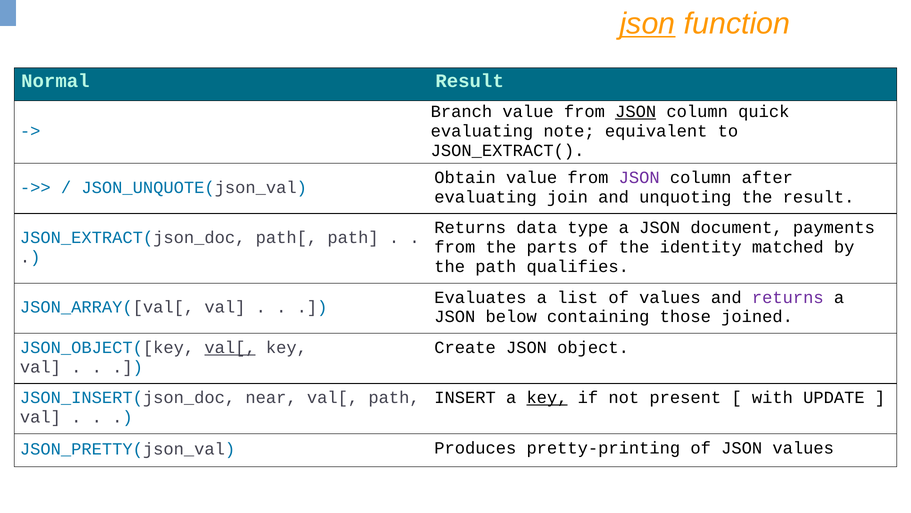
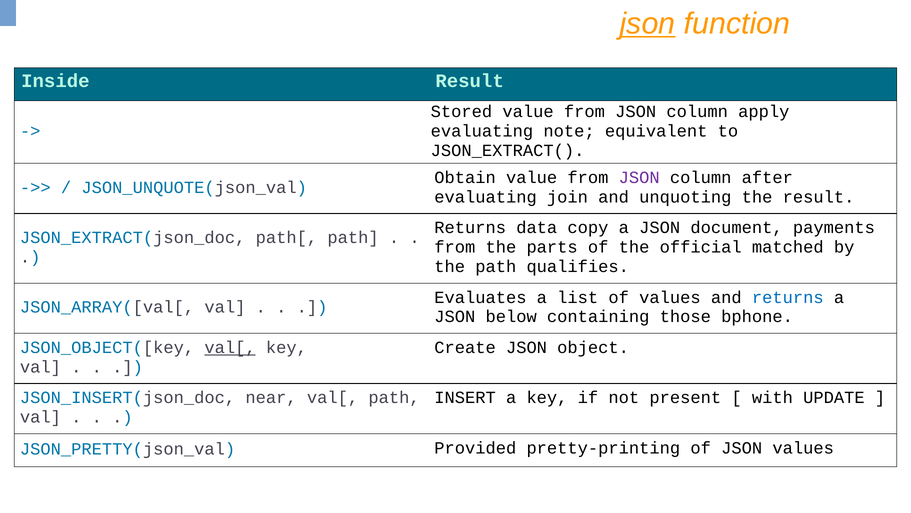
Normal: Normal -> Inside (55, 81)
Branch: Branch -> Stored (461, 112)
JSON underline: present -> none (636, 112)
quick: quick -> apply (764, 112)
type: type -> copy (588, 228)
identity: identity -> official (701, 247)
returns colour: purple -> blue (788, 297)
joined: joined -> bphone (757, 316)
key underline: present -> none (547, 397)
Produces: Produces -> Provided (475, 447)
